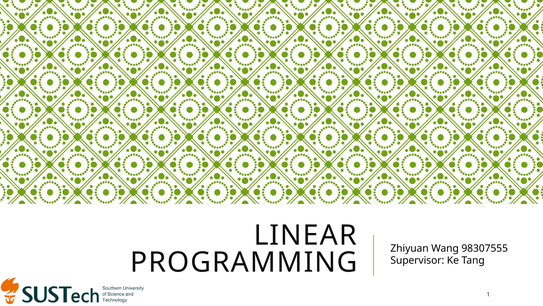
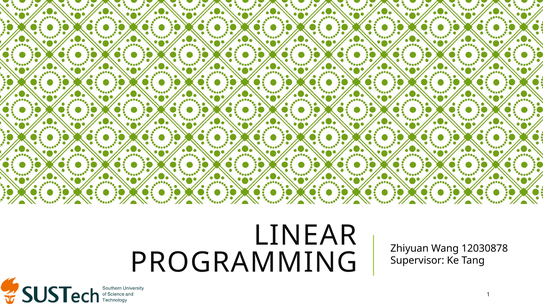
98307555: 98307555 -> 12030878 (485, 248)
